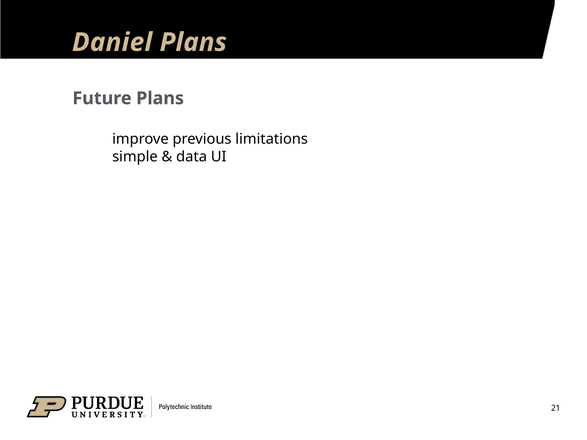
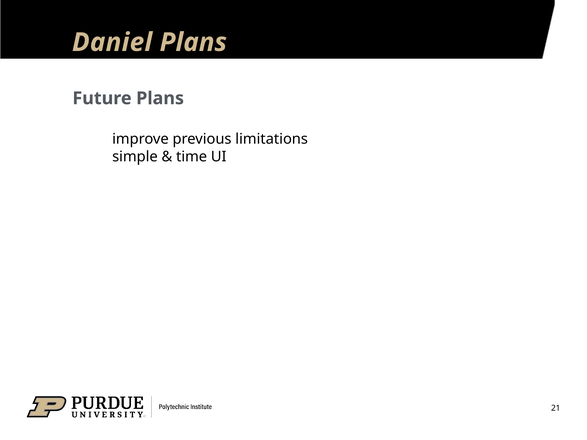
data: data -> time (192, 157)
